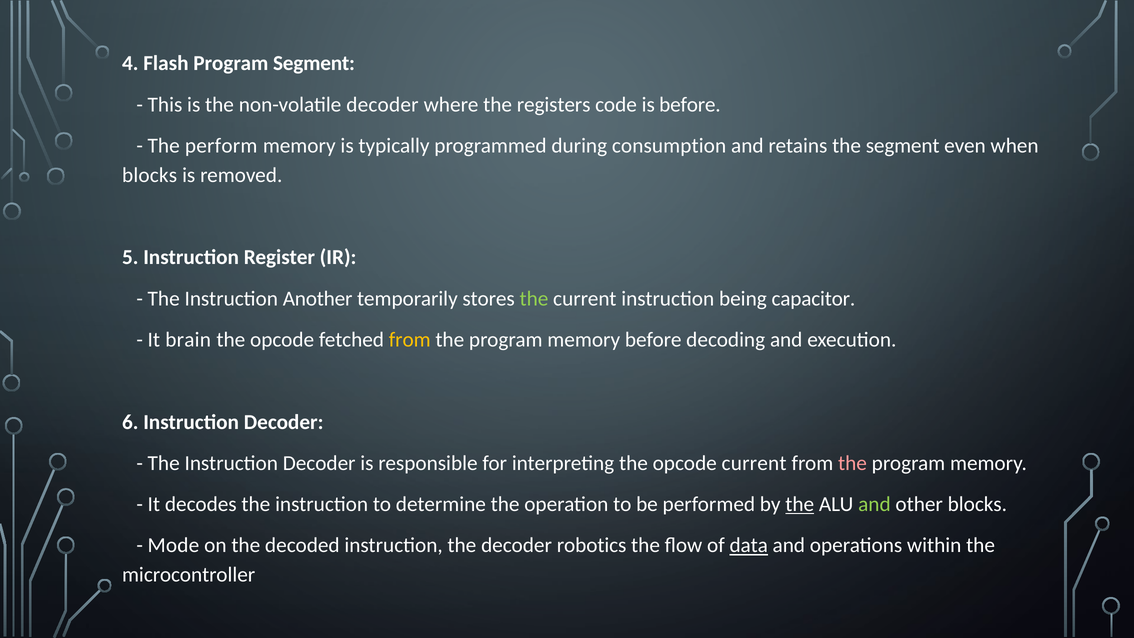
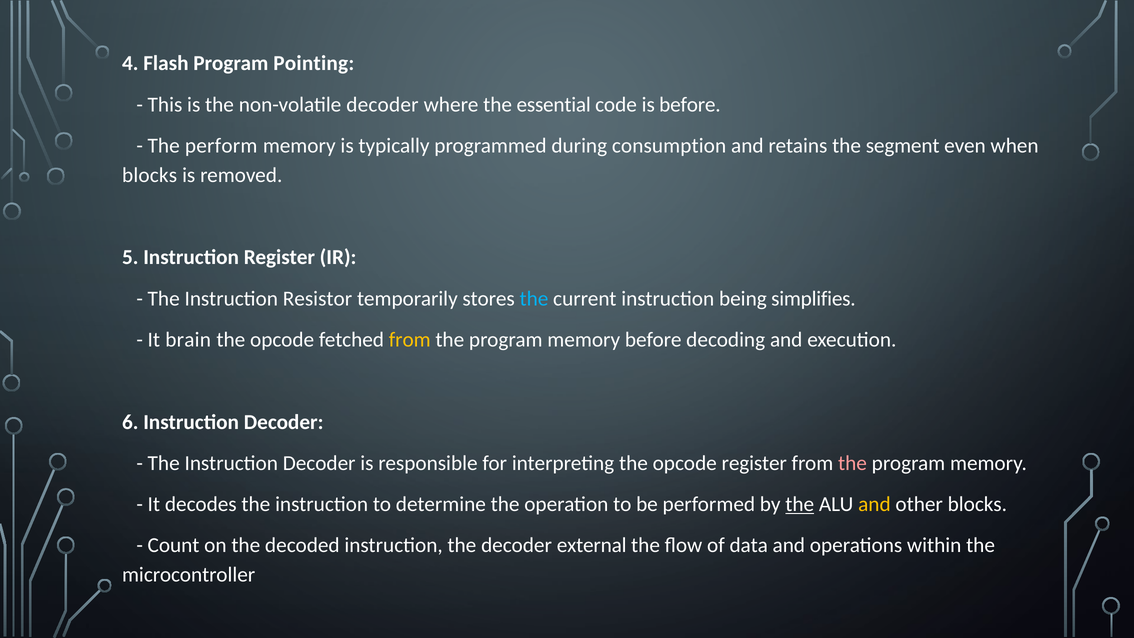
Program Segment: Segment -> Pointing (314, 63)
registers: registers -> essential (554, 105)
Another: Another -> Resistor (317, 298)
the colour: light green -> light blue (534, 298)
capacitor: capacitor -> simplifies (813, 298)
opcode current: current -> register (754, 463)
and colour: light green -> yellow (874, 504)
Mode: Mode -> Count (174, 545)
robotics: robotics -> external (592, 545)
data underline: present -> none (749, 545)
